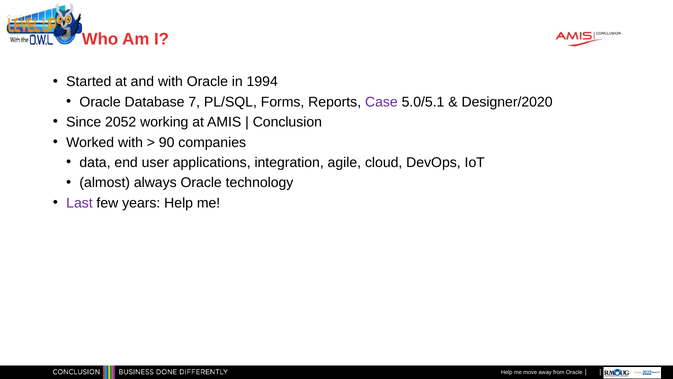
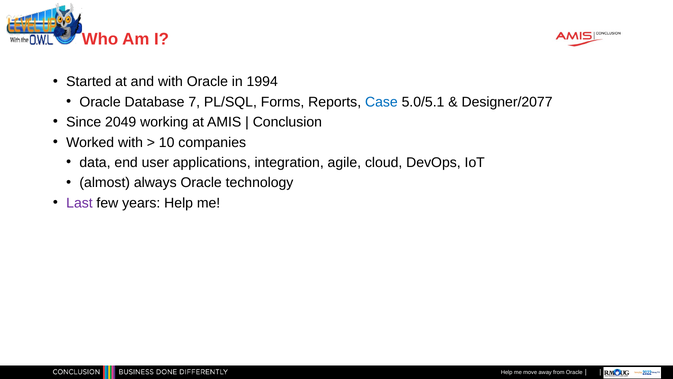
Case colour: purple -> blue (381, 102)
Designer/2020: Designer/2020 -> Designer/2077 (507, 102)
2052: 2052 -> 2049 (121, 122)
90: 90 -> 10 (167, 142)
